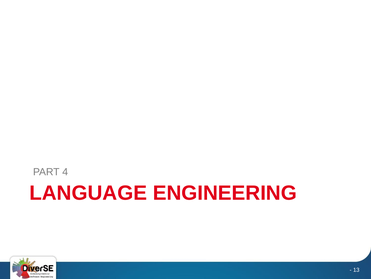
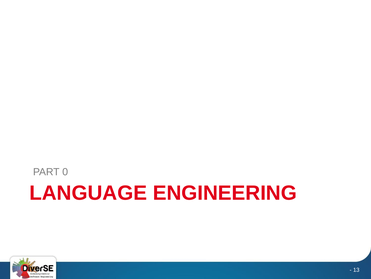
4: 4 -> 0 (65, 171)
